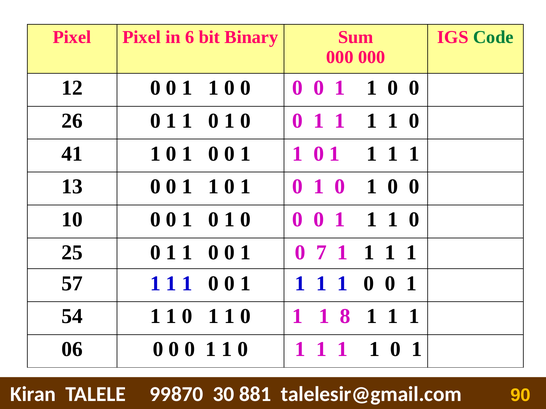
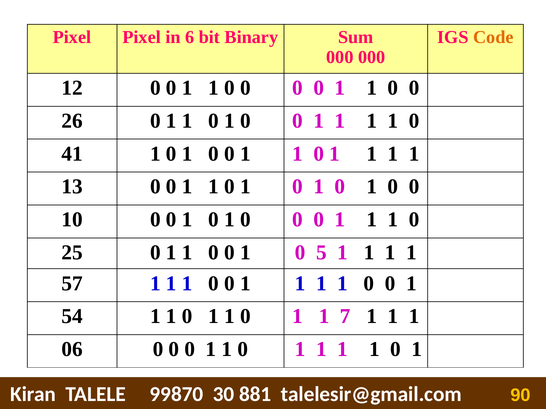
Code colour: green -> orange (493, 37)
7: 7 -> 5 (321, 253)
8: 8 -> 7 (345, 317)
